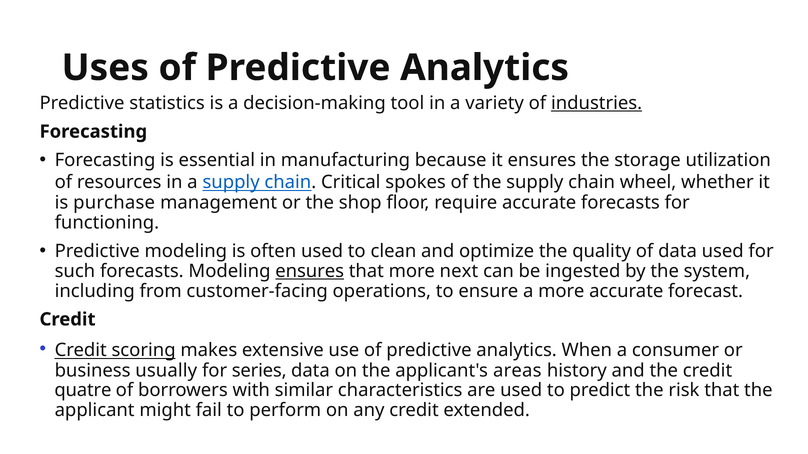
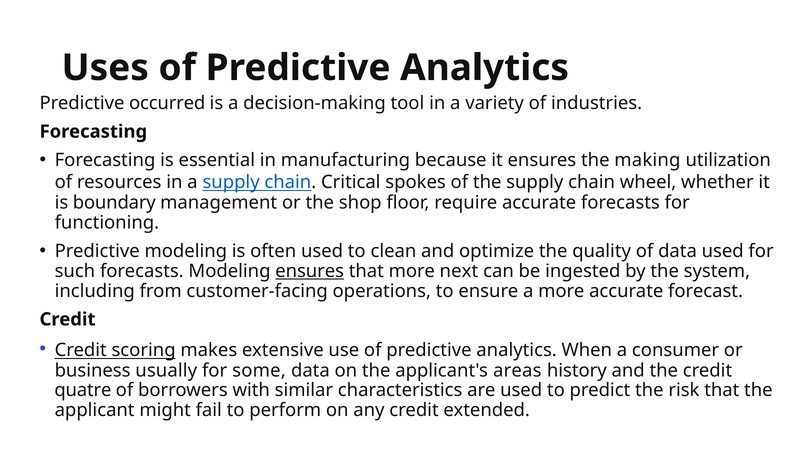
statistics: statistics -> occurred (167, 103)
industries underline: present -> none (597, 103)
storage: storage -> making (647, 160)
purchase: purchase -> boundary (114, 203)
series: series -> some (259, 371)
